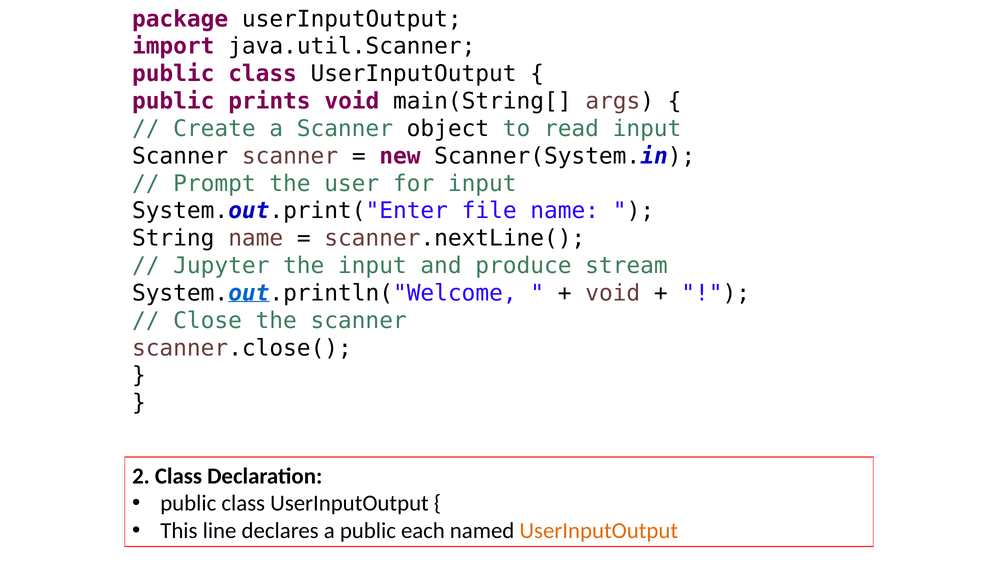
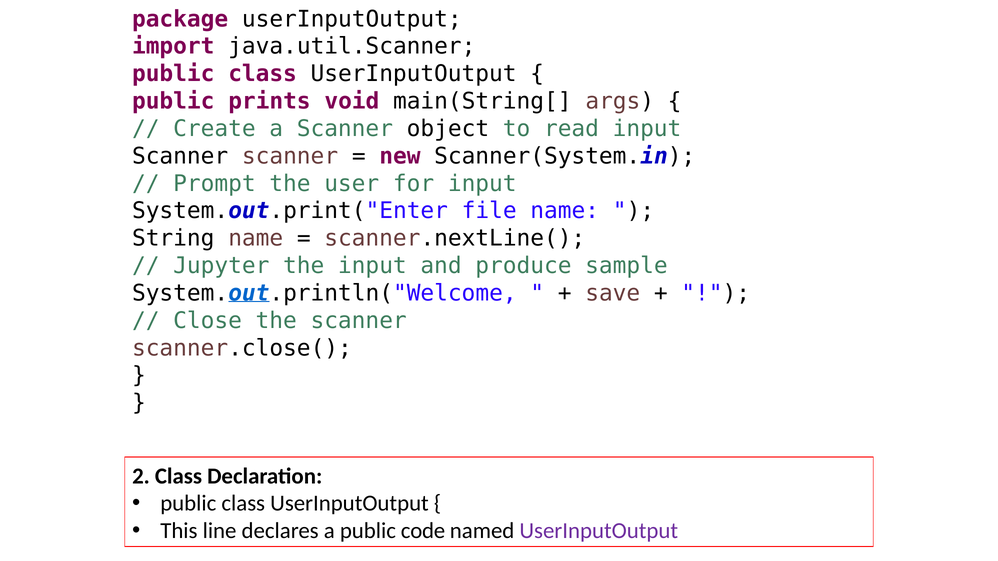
stream: stream -> sample (626, 266)
void: void -> save (613, 293)
each: each -> code (423, 531)
UserInputOutput colour: orange -> purple (599, 531)
